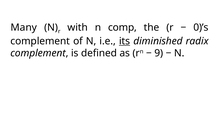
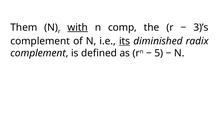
Many: Many -> Them (24, 27)
with underline: none -> present (78, 27)
0)’s: 0)’s -> 3)’s (201, 27)
9: 9 -> 5 (159, 53)
